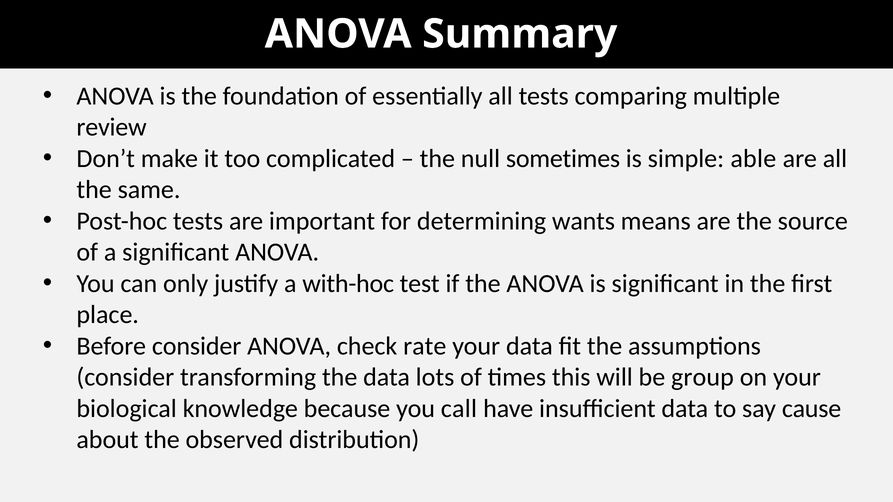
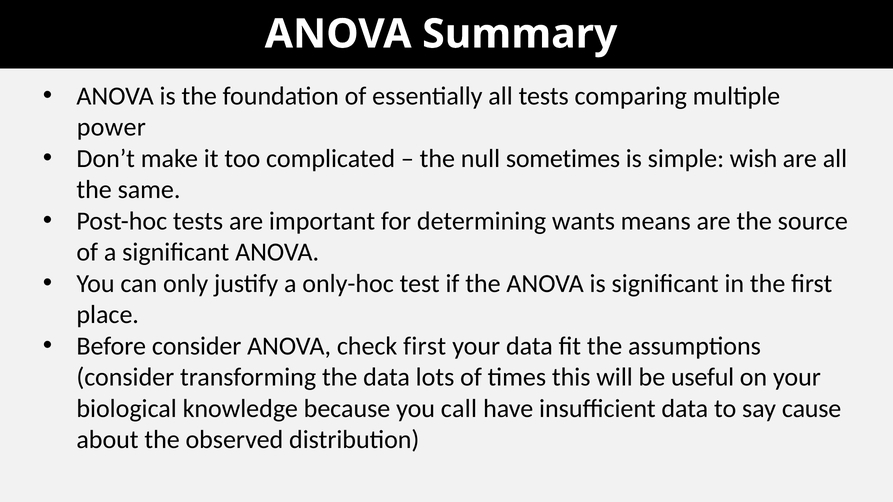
review: review -> power (111, 127)
able: able -> wish (754, 159)
with-hoc: with-hoc -> only-hoc (348, 284)
check rate: rate -> first (425, 346)
group: group -> useful (703, 378)
